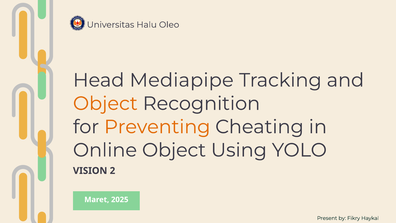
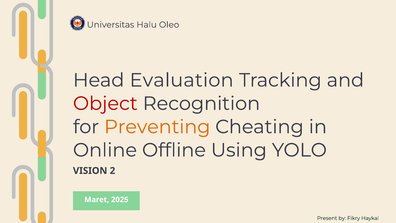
Mediapipe: Mediapipe -> Evaluation (182, 80)
Object colour: orange -> red (105, 103)
Online Object: Object -> Offline (174, 150)
